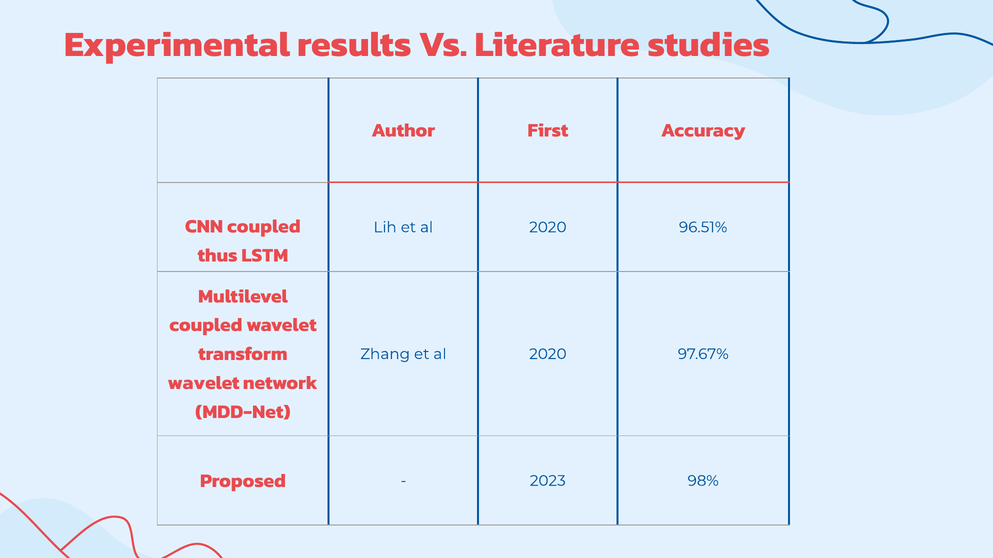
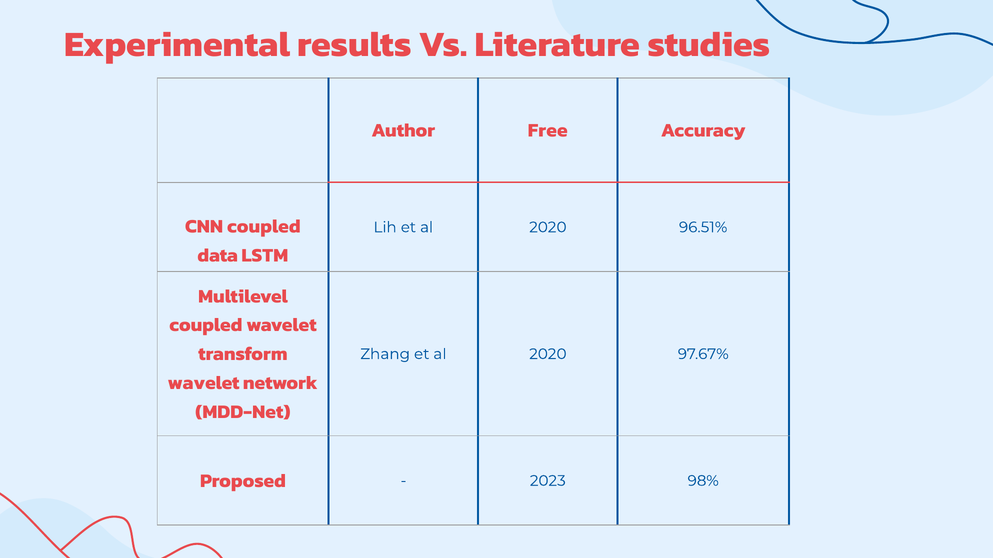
First: First -> Free (548, 131)
thus: thus -> data (218, 255)
